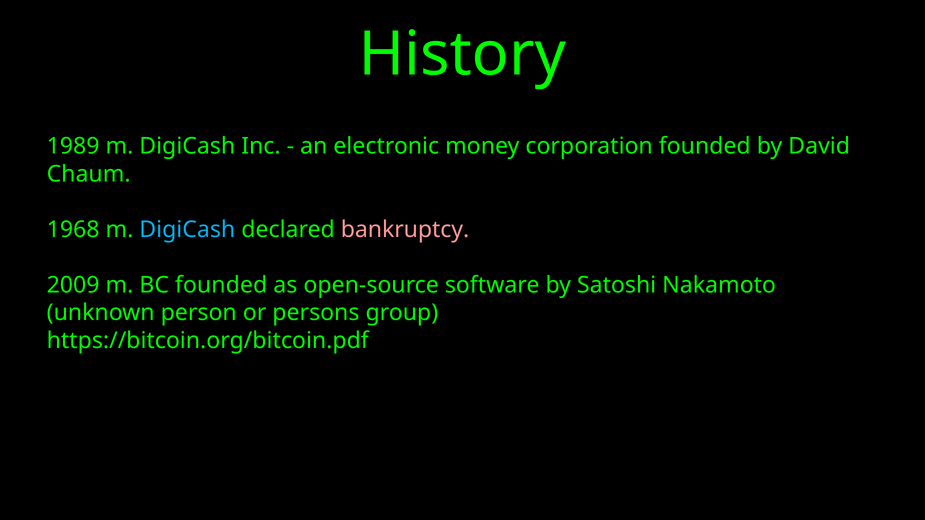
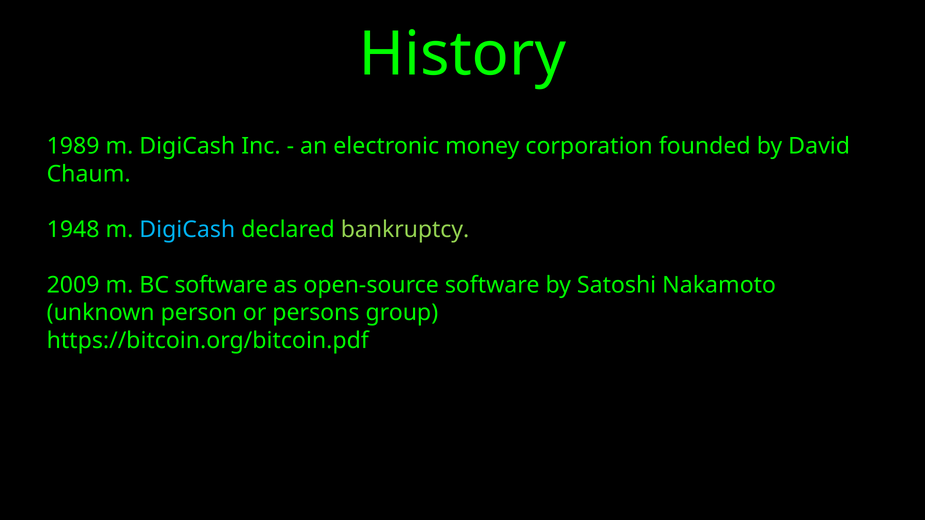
1968: 1968 -> 1948 (73, 230)
bankruptcy colour: pink -> light green (405, 230)
BC founded: founded -> software (221, 285)
